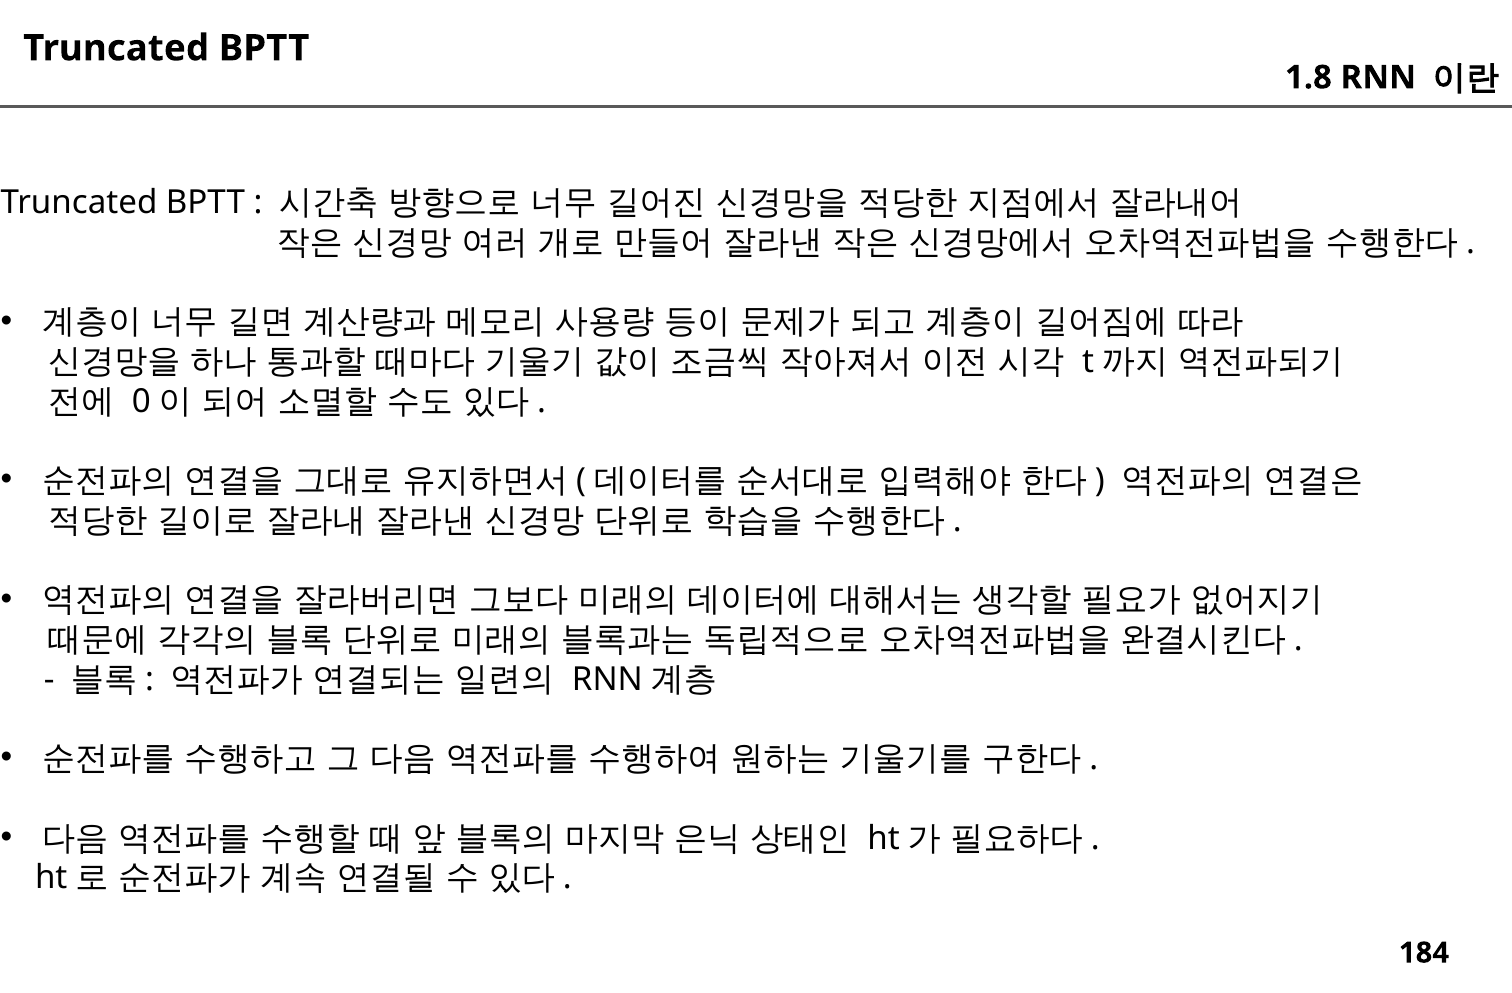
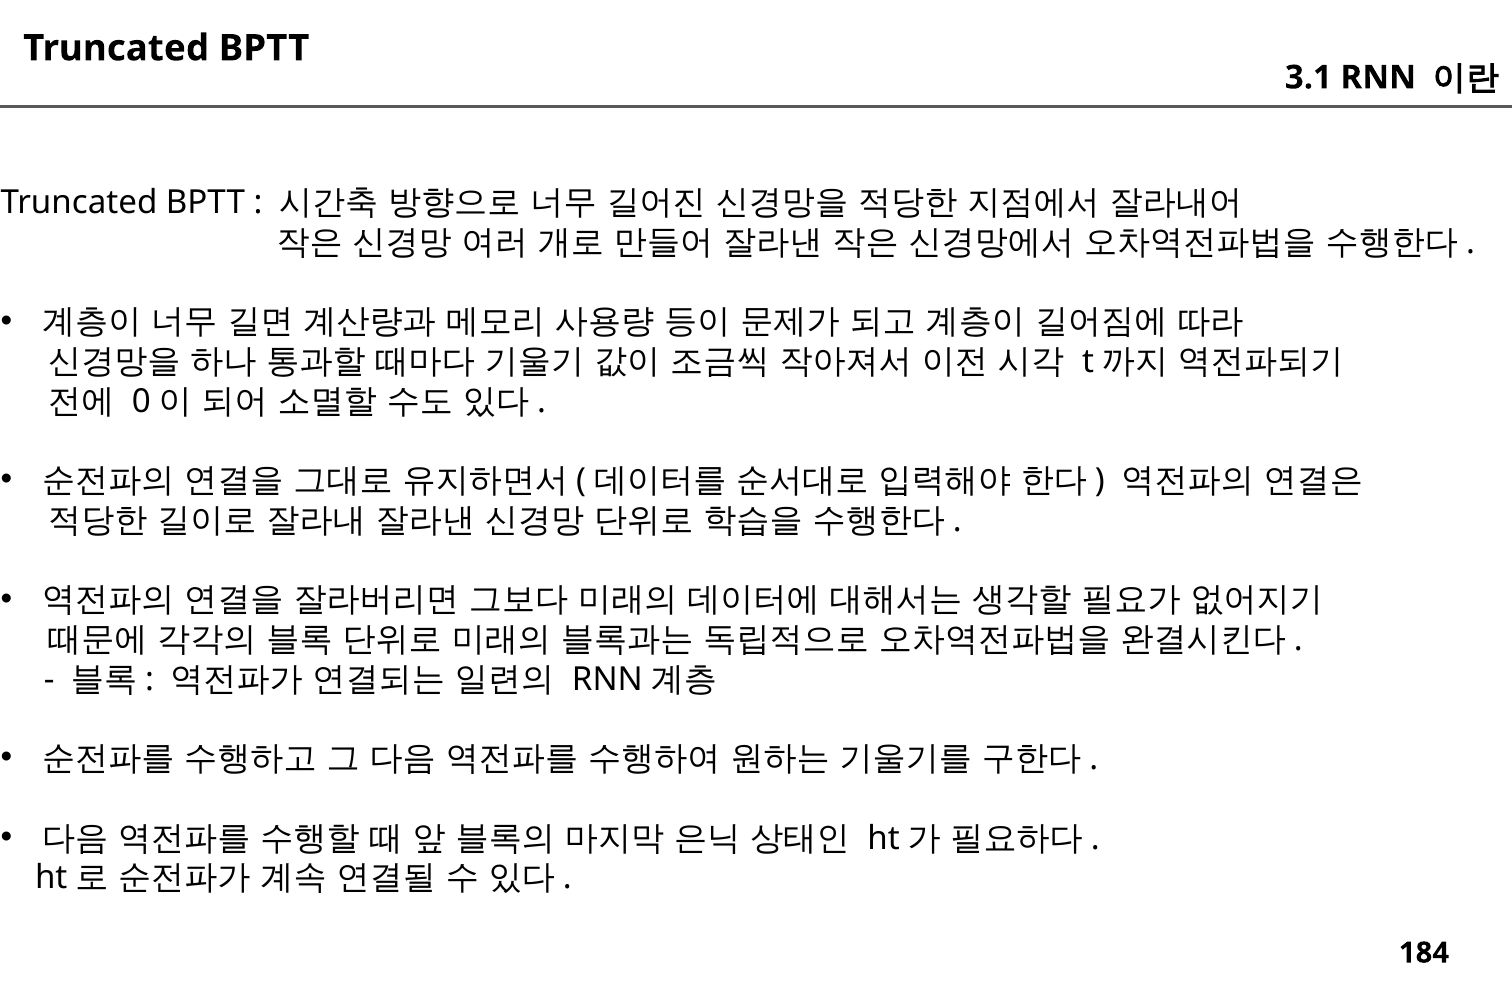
1.8: 1.8 -> 3.1 (1308, 77)
